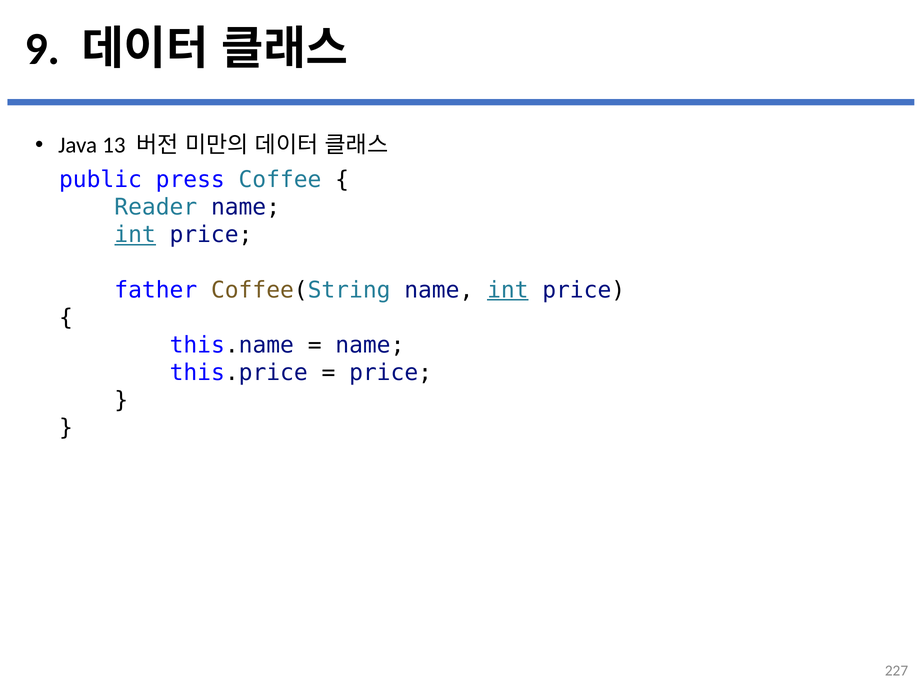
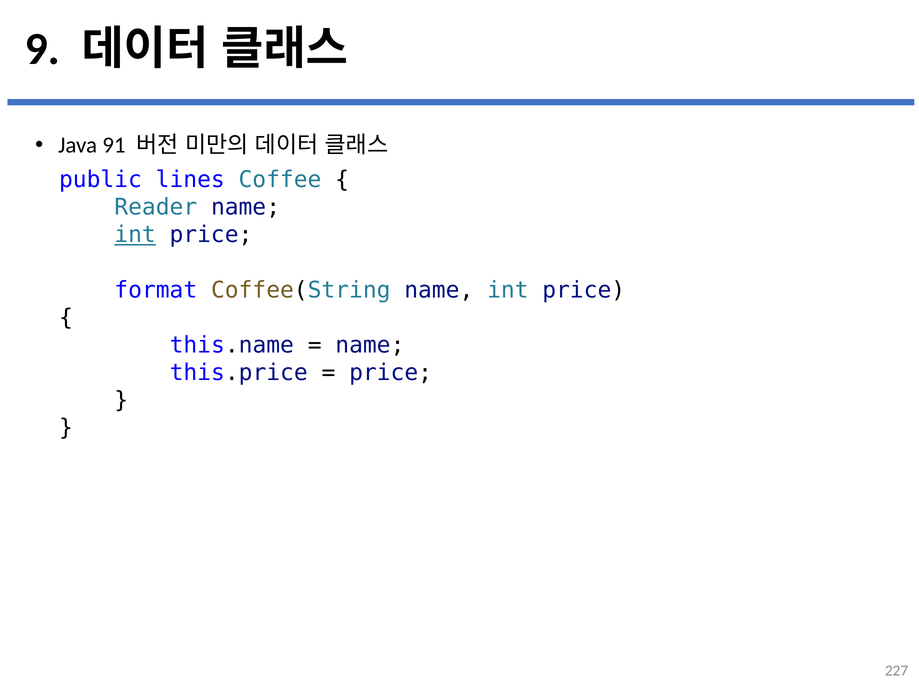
13: 13 -> 91 (114, 145)
press: press -> lines (190, 180)
father: father -> format (156, 290)
int underline: present -> none (508, 290)
